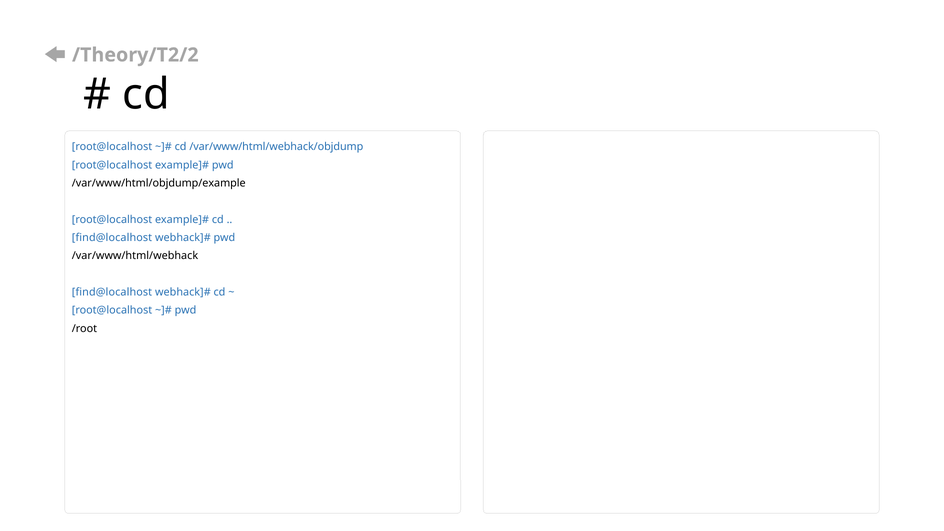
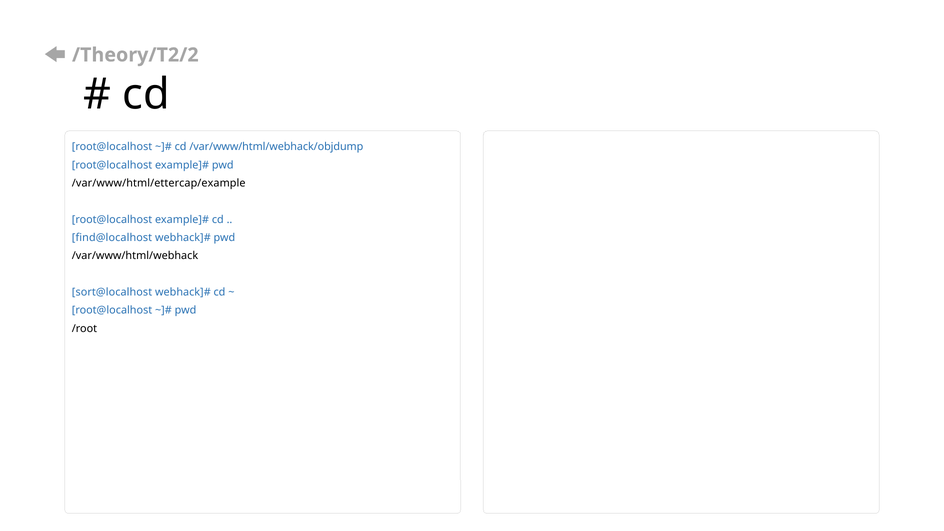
/var/www/html/objdump/example: /var/www/html/objdump/example -> /var/www/html/ettercap/example (159, 183)
find@localhost: find@localhost -> sort@localhost (112, 292)
